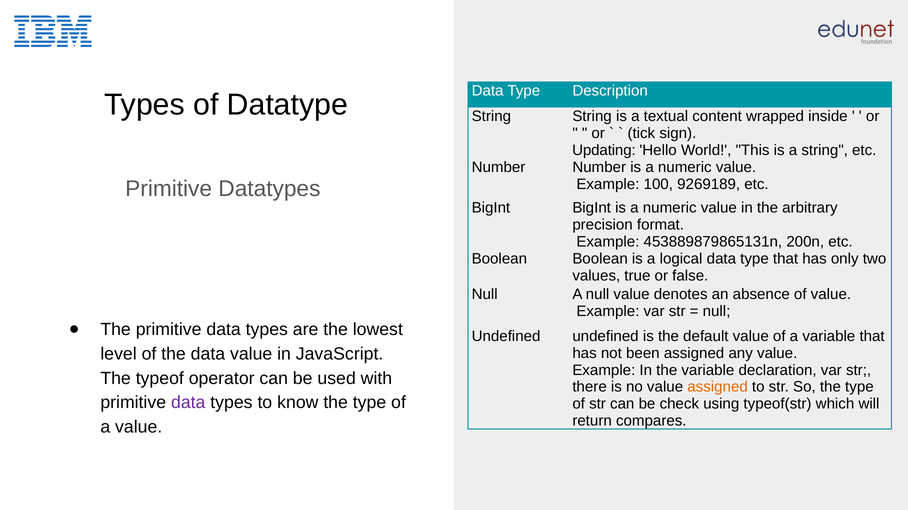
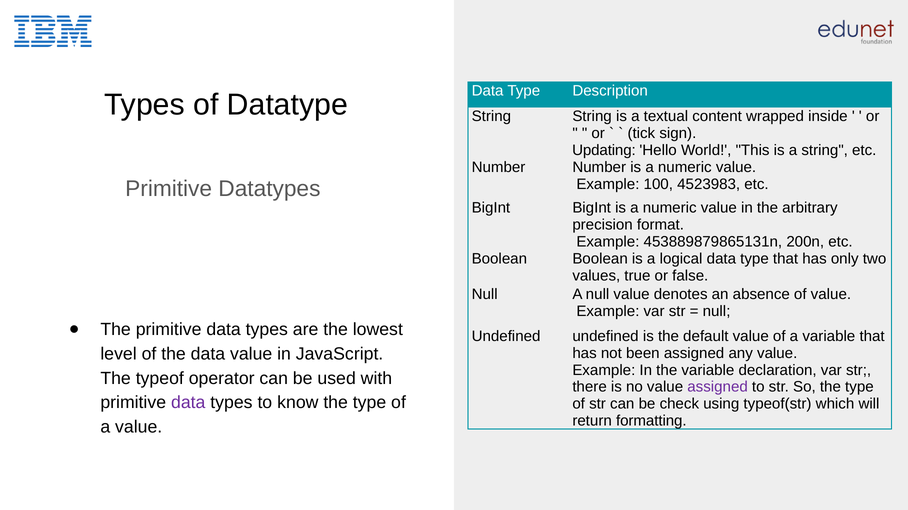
9269189: 9269189 -> 4523983 (709, 184)
assigned colour: orange -> purple (718, 388)
compares: compares -> formatting (651, 421)
